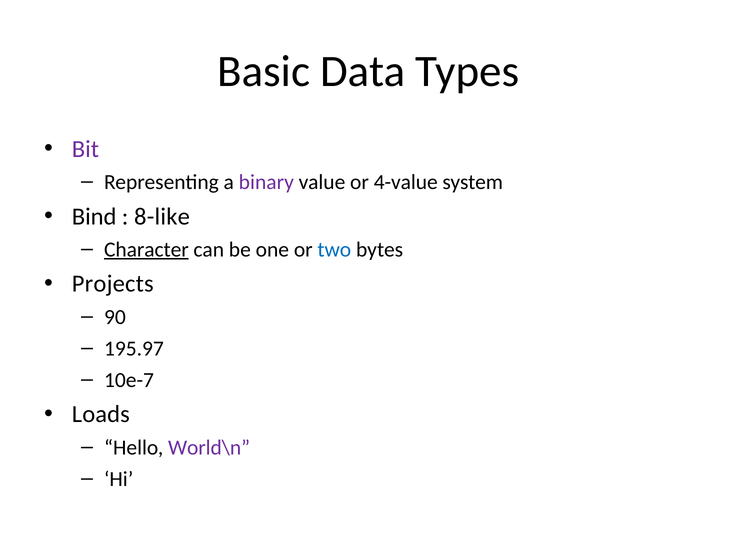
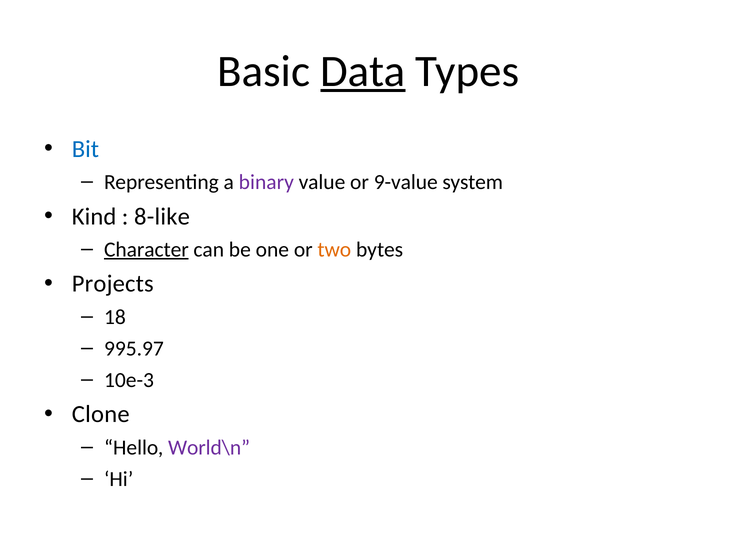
Data underline: none -> present (363, 71)
Bit colour: purple -> blue (85, 149)
4-value: 4-value -> 9-value (406, 182)
Bind: Bind -> Kind (94, 217)
two colour: blue -> orange (334, 250)
90: 90 -> 18 (115, 317)
195.97: 195.97 -> 995.97 (134, 349)
10e-7: 10e-7 -> 10e-3 (129, 381)
Loads: Loads -> Clone (101, 415)
